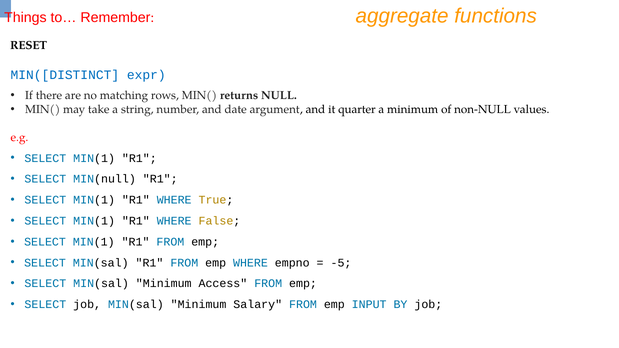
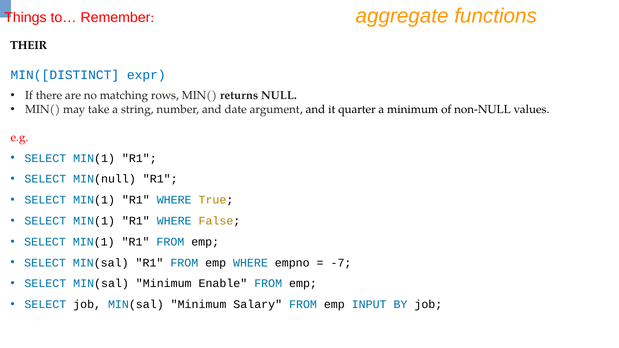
RESET: RESET -> THEIR (29, 45)
-5: -5 -> -7 (341, 263)
Access: Access -> Enable (223, 284)
